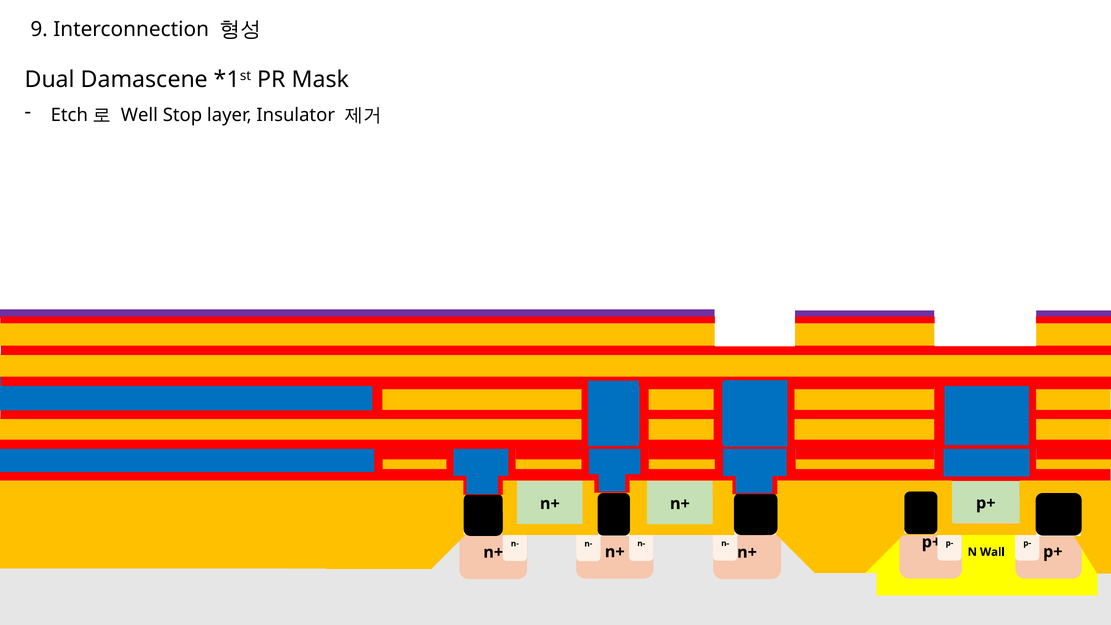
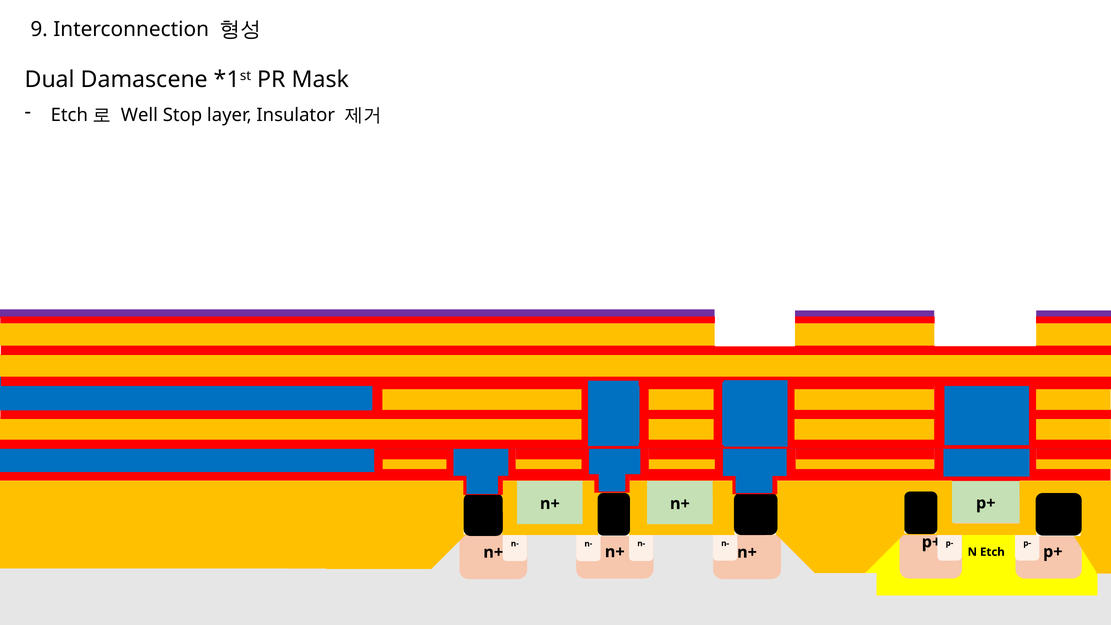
Wall: Wall -> Etch (992, 552)
